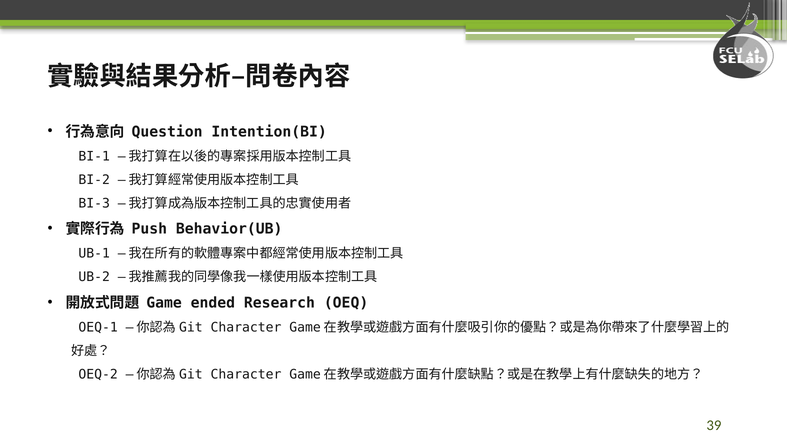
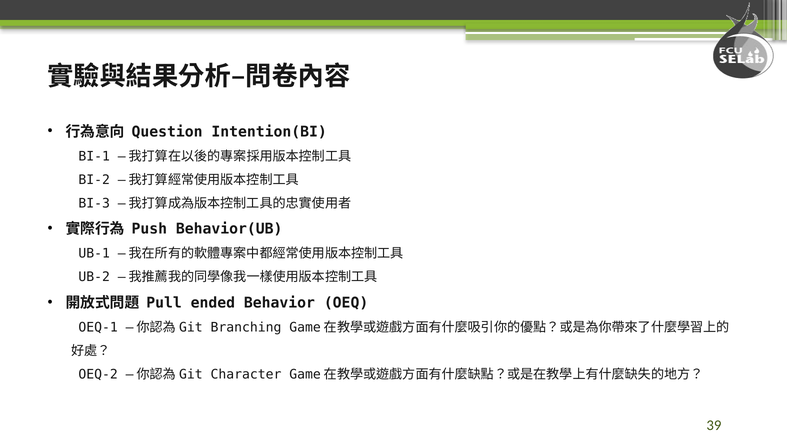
Game: Game -> Pull (164, 303)
Research: Research -> Behavior (279, 303)
Character: Character -> Branching (246, 327)
